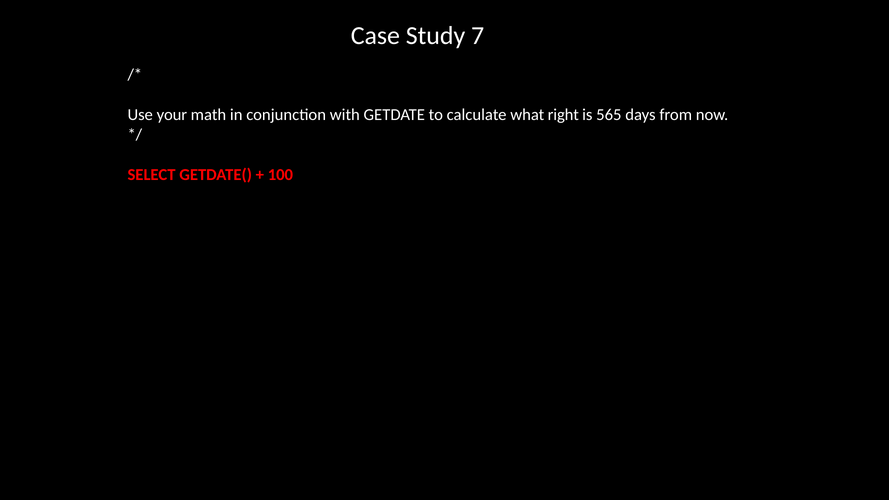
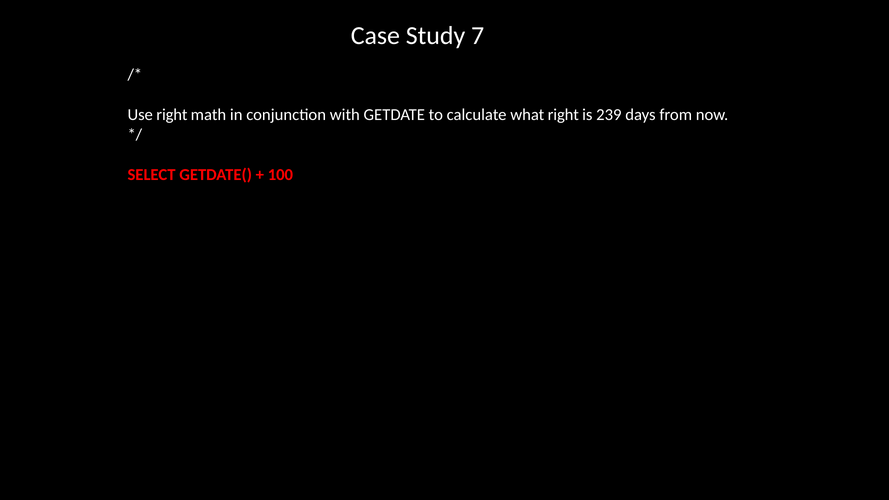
Use your: your -> right (172, 115)
565: 565 -> 239 (609, 115)
